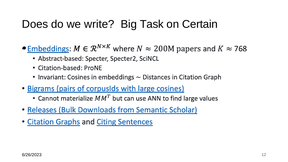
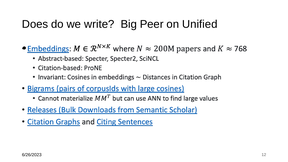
Task: Task -> Peer (152, 24)
Certain: Certain -> Unified (200, 24)
